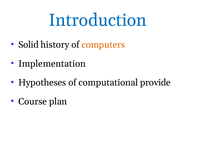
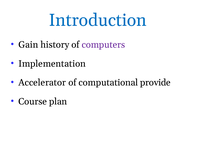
Solid: Solid -> Gain (28, 45)
computers colour: orange -> purple (103, 45)
Hypotheses: Hypotheses -> Accelerator (42, 83)
